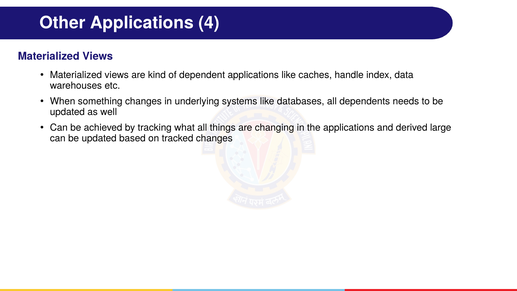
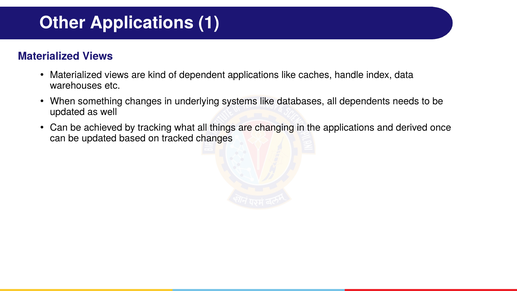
4: 4 -> 1 (209, 23)
large: large -> once (441, 128)
